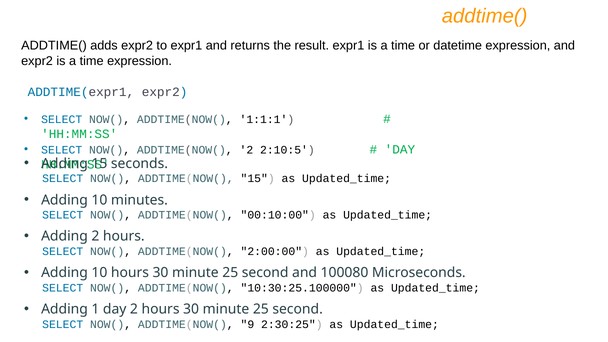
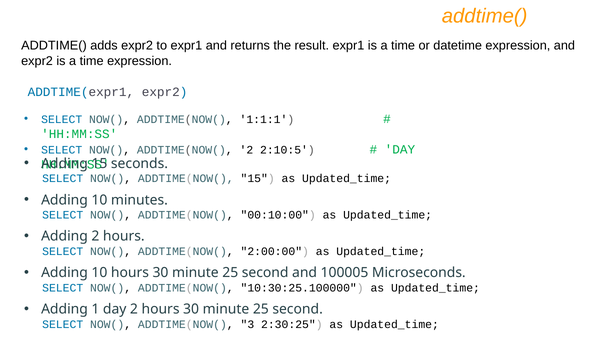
100080: 100080 -> 100005 (344, 273)
9: 9 -> 3 (247, 324)
